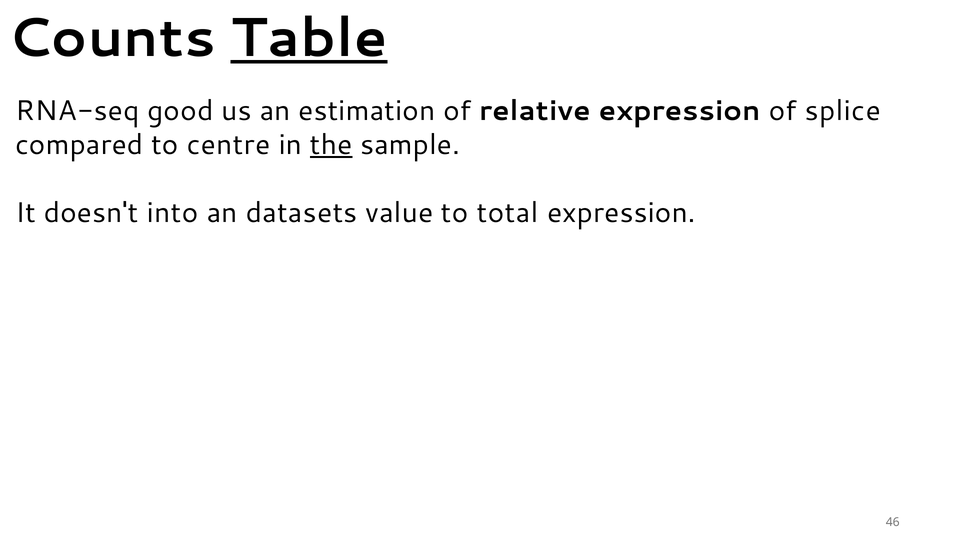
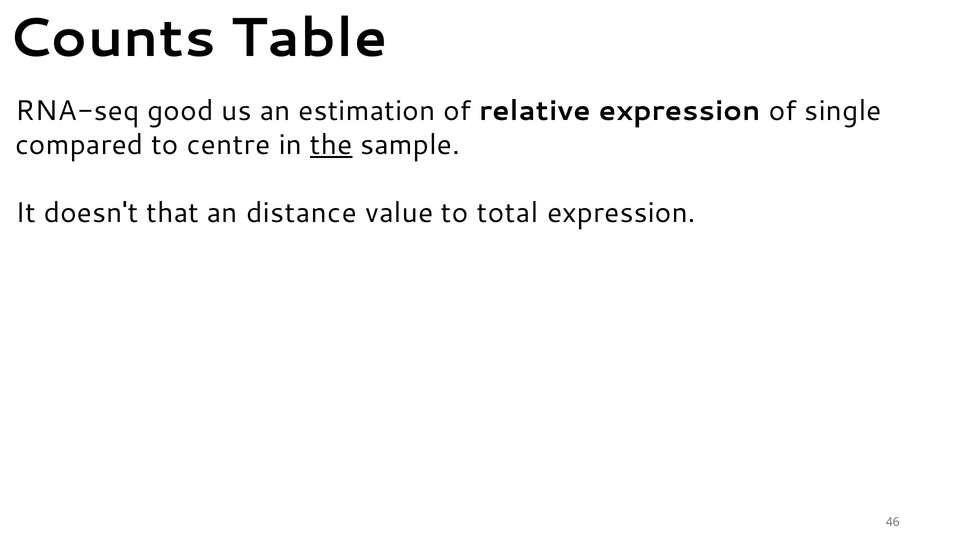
Table underline: present -> none (309, 38)
splice: splice -> single (843, 111)
into: into -> that (173, 213)
datasets: datasets -> distance (301, 213)
